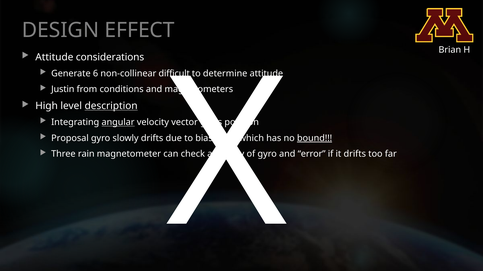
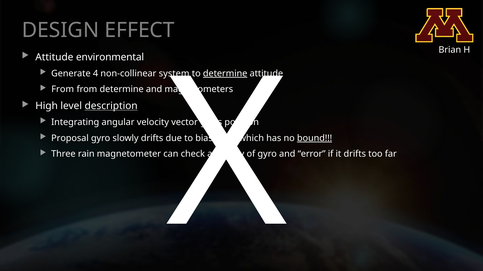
considerations: considerations -> environmental (110, 57)
6: 6 -> 4 (96, 74)
difficult: difficult -> system (174, 74)
determine underline: none -> present (225, 74)
Justin: Justin -> From (63, 90)
from conditions: conditions -> determine (122, 90)
angular underline: present -> none (118, 123)
